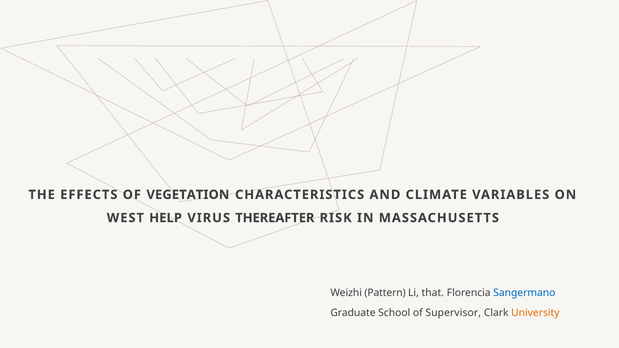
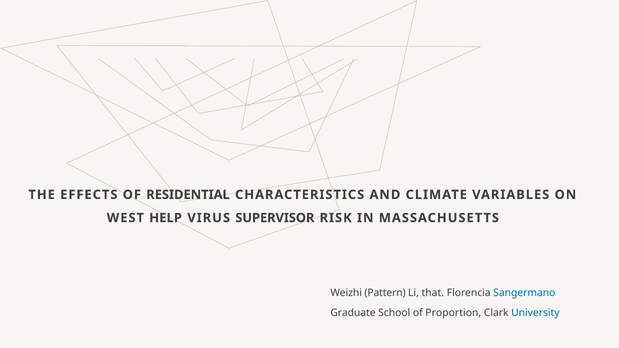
VEGETATION: VEGETATION -> RESIDENTIAL (188, 195)
THEREAFTER: THEREAFTER -> SUPERVISOR (275, 218)
Supervisor: Supervisor -> Proportion (453, 313)
University colour: orange -> blue (535, 313)
